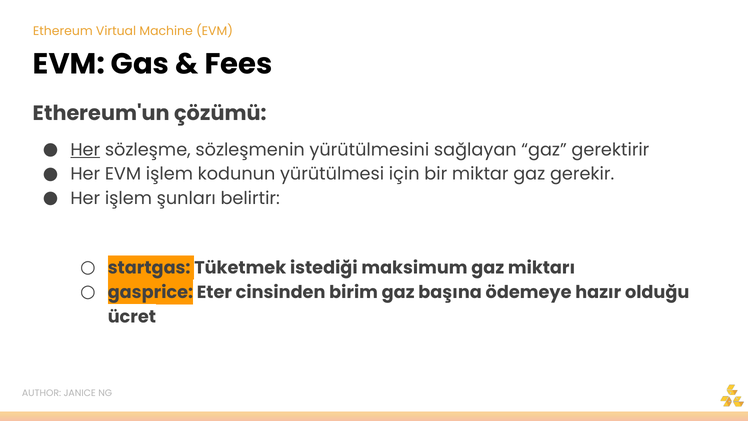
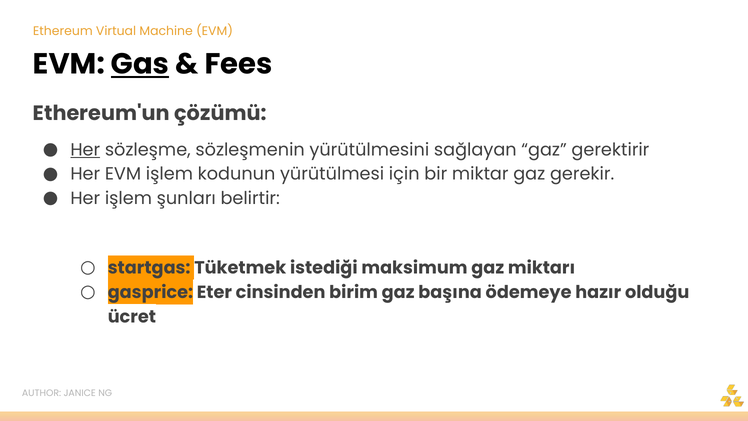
Gas underline: none -> present (140, 64)
